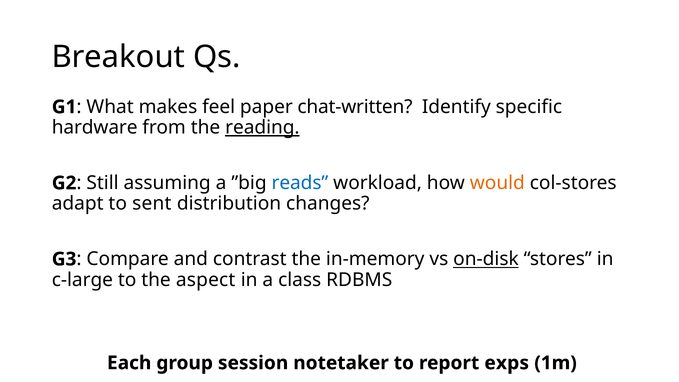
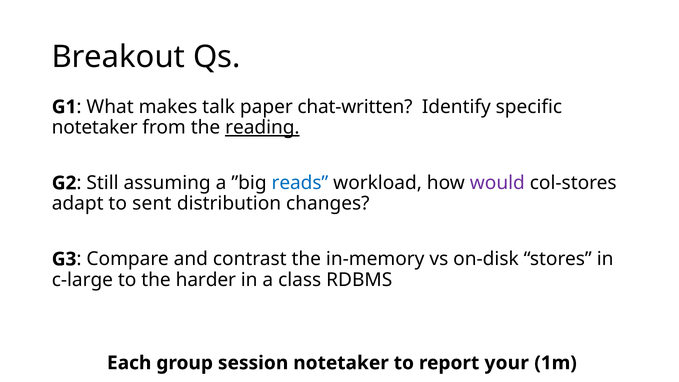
feel: feel -> talk (219, 107)
hardware: hardware -> notetaker (95, 128)
would colour: orange -> purple (497, 183)
on-disk underline: present -> none (486, 259)
aspect: aspect -> harder (206, 280)
exps: exps -> your (507, 363)
